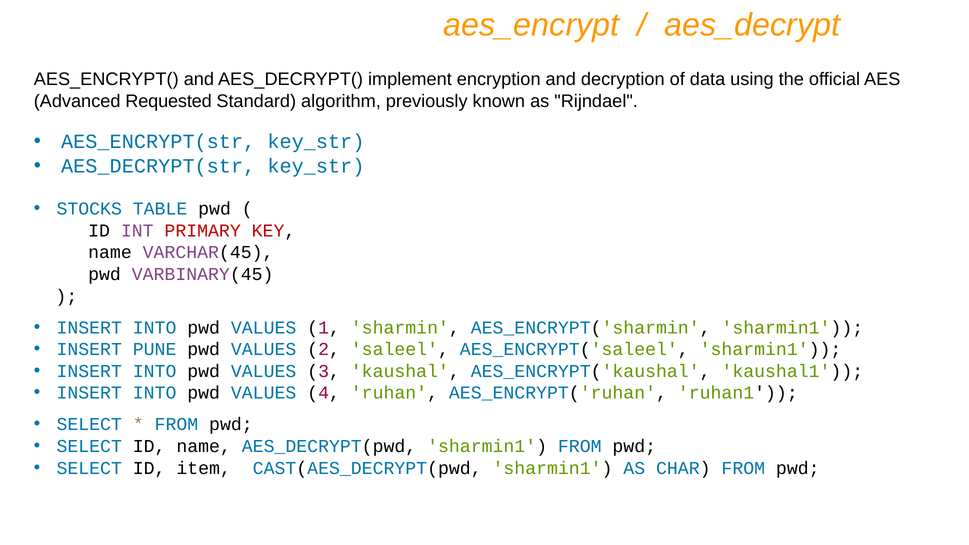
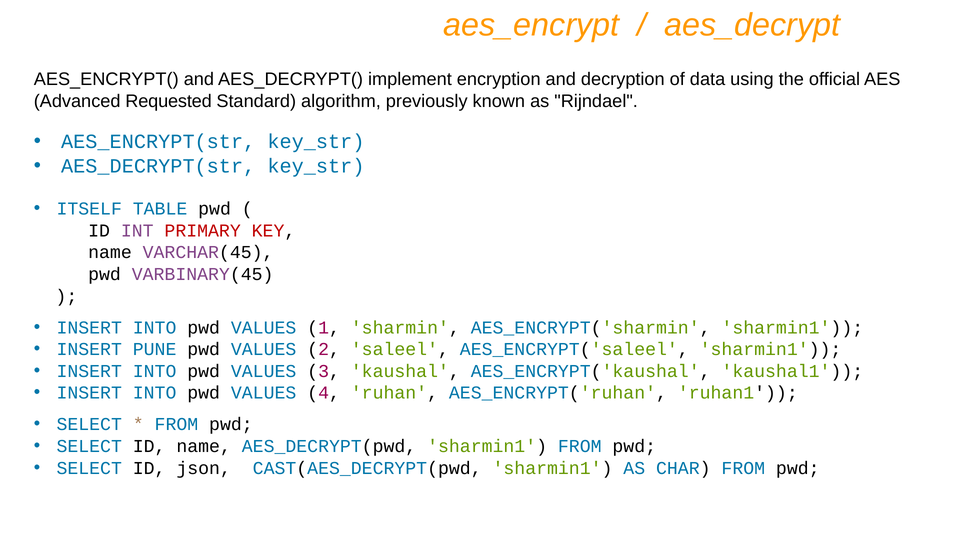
STOCKS: STOCKS -> ITSELF (89, 209)
item: item -> json (204, 468)
